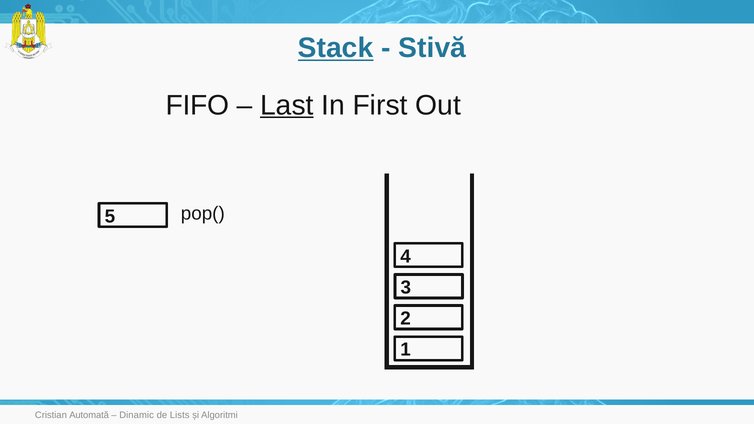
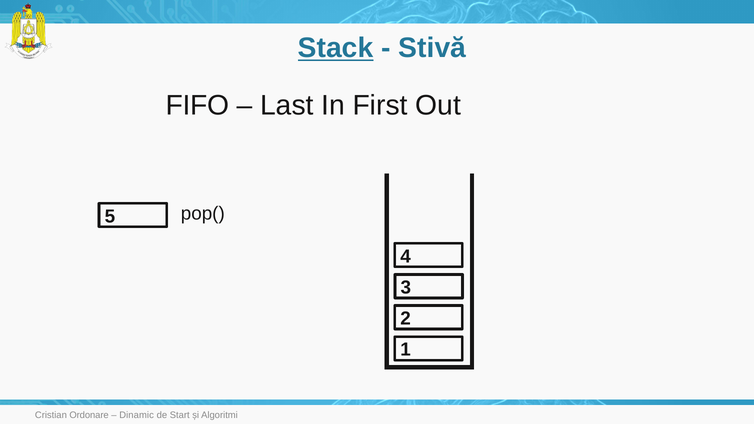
Last underline: present -> none (287, 105)
Automată: Automată -> Ordonare (89, 415)
Lists: Lists -> Start (180, 415)
